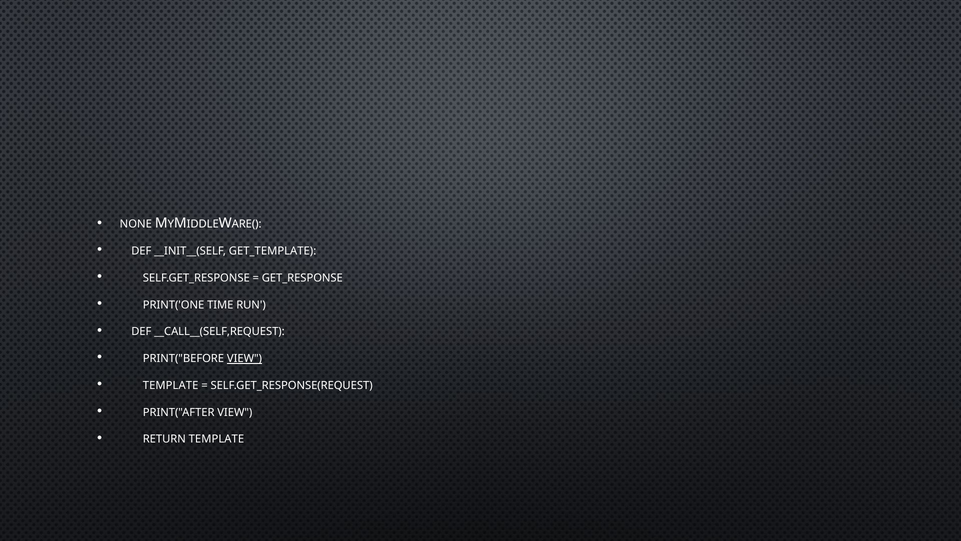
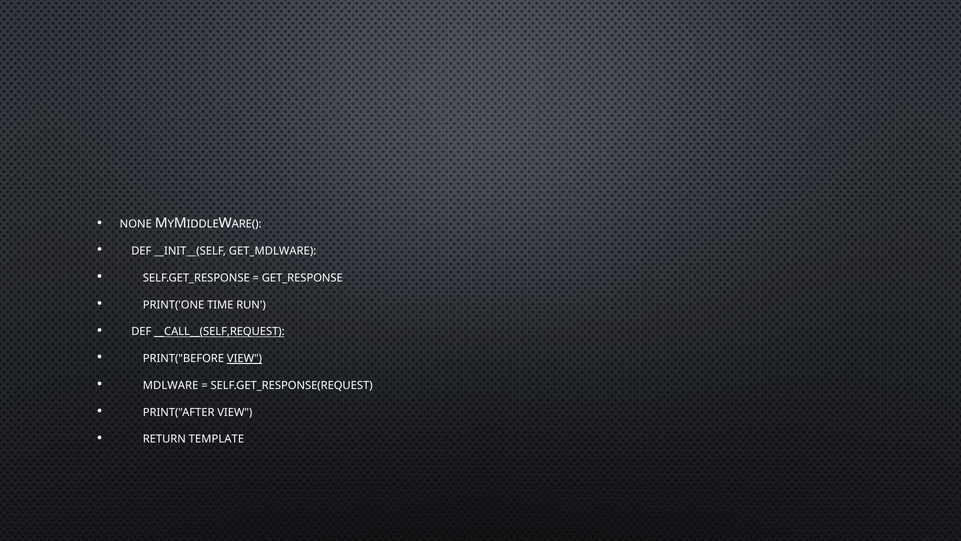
GET_TEMPLATE: GET_TEMPLATE -> GET_MDLWARE (273, 251)
__CALL__(SELF,REQUEST underline: none -> present (219, 332)
TEMPLATE: TEMPLATE -> MDLWARE (171, 385)
